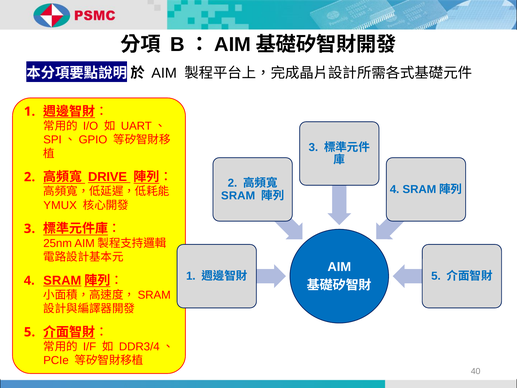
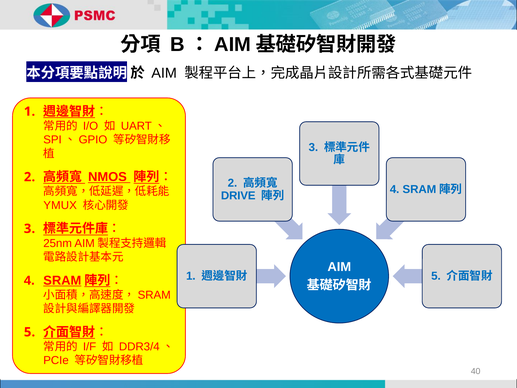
DRIVE: DRIVE -> NMOS (107, 177)
SRAM: SRAM -> DRIVE (238, 195)
